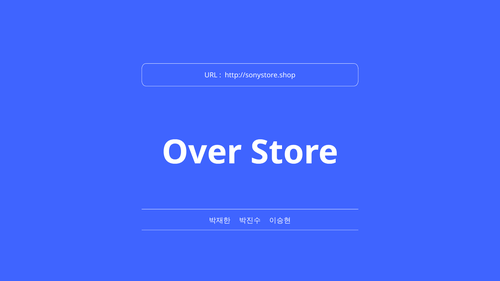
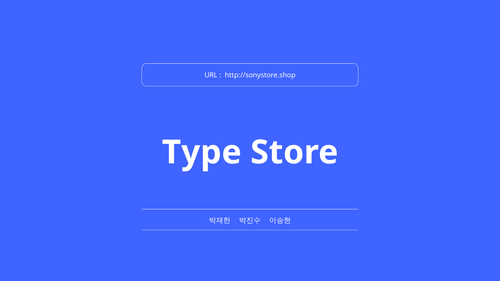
Over: Over -> Type (202, 153)
